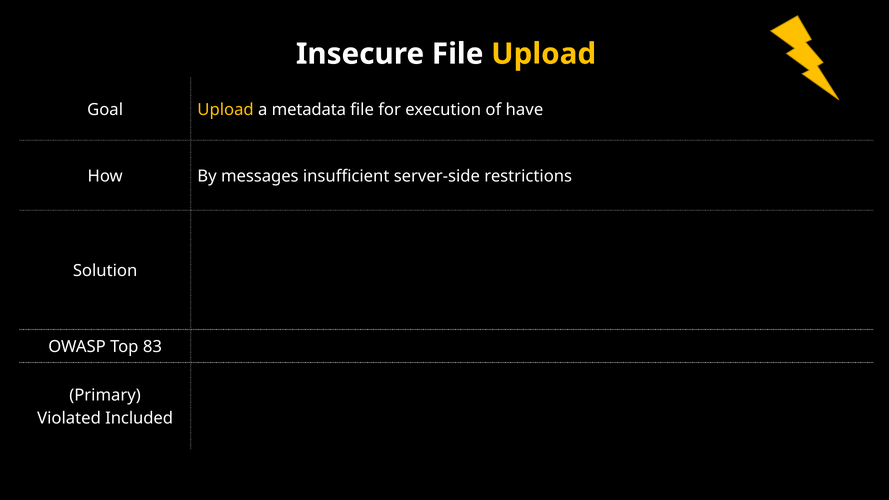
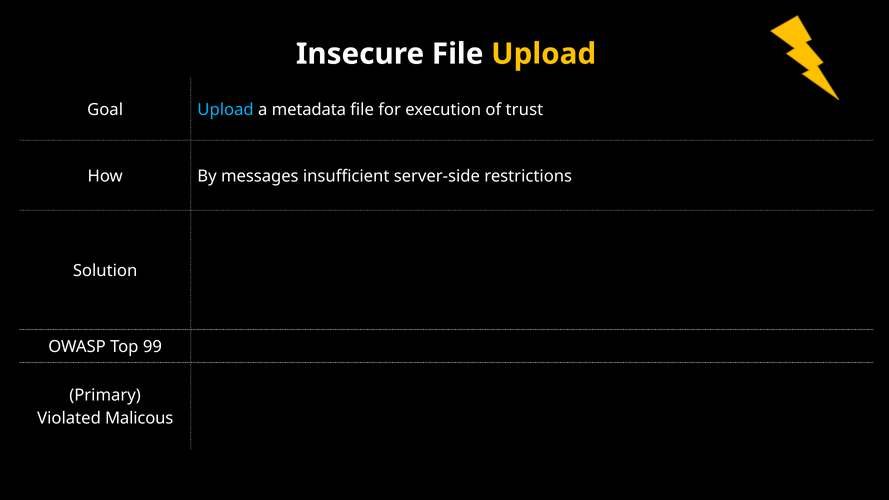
Upload colour: yellow -> light blue (226, 110)
have: have -> trust (524, 110)
83: 83 -> 99 (152, 347)
Included: Included -> Malicous (139, 418)
